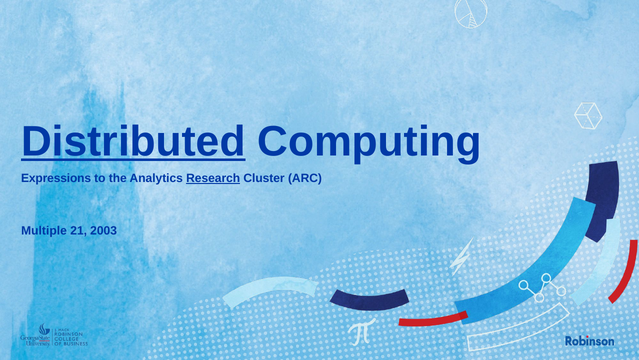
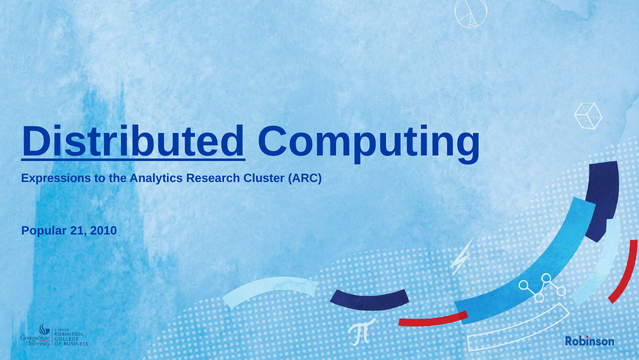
Research underline: present -> none (213, 178)
Multiple: Multiple -> Popular (44, 231)
2003: 2003 -> 2010 (104, 231)
